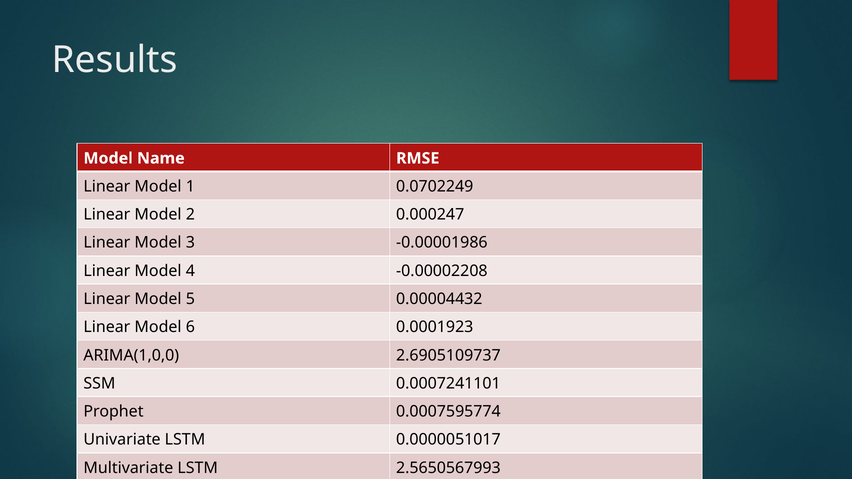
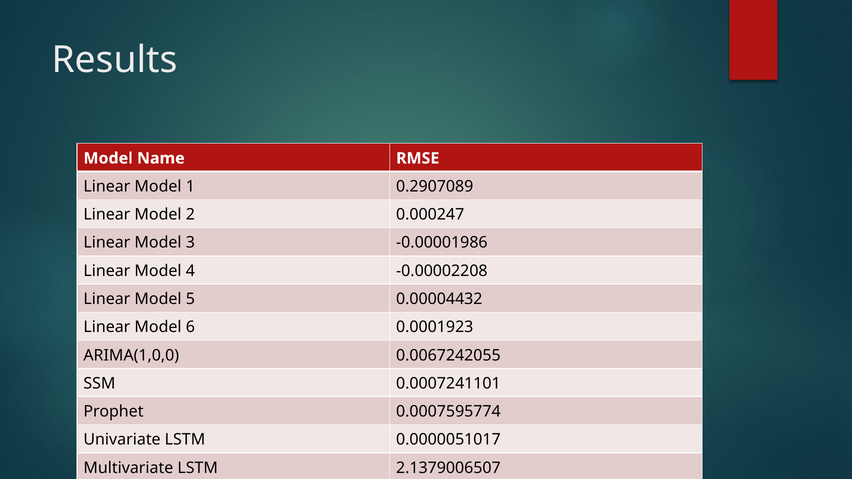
0.0702249: 0.0702249 -> 0.2907089 (435, 187)
2.6905109737: 2.6905109737 -> 0.0067242055 (448, 355)
2.5650567993: 2.5650567993 -> 2.1379006507 (448, 468)
